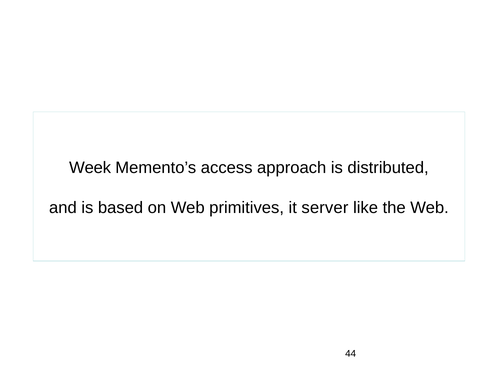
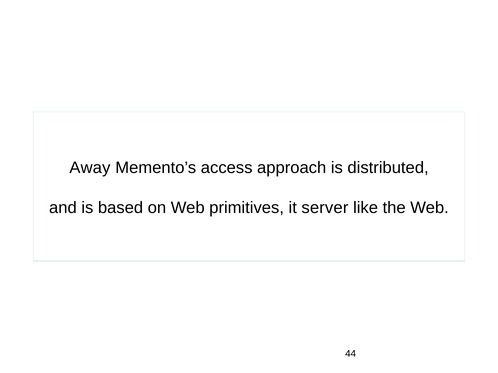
Week: Week -> Away (90, 168)
